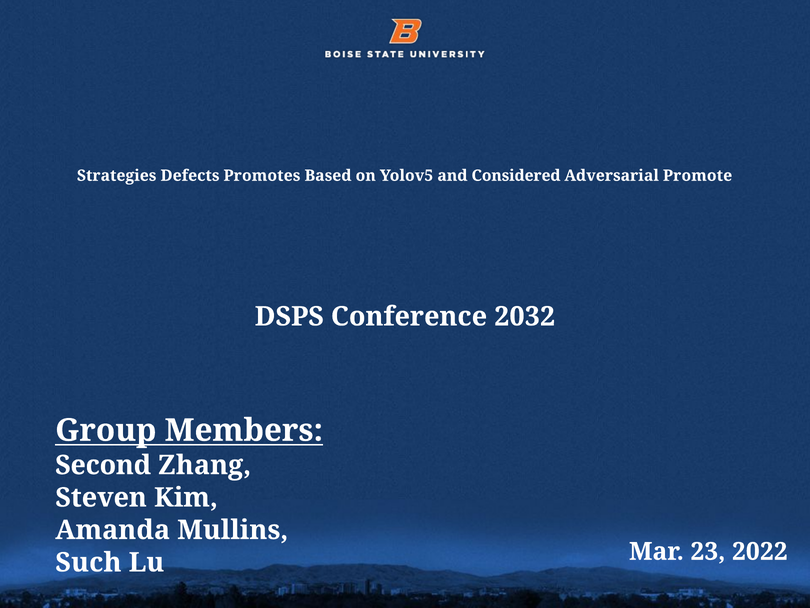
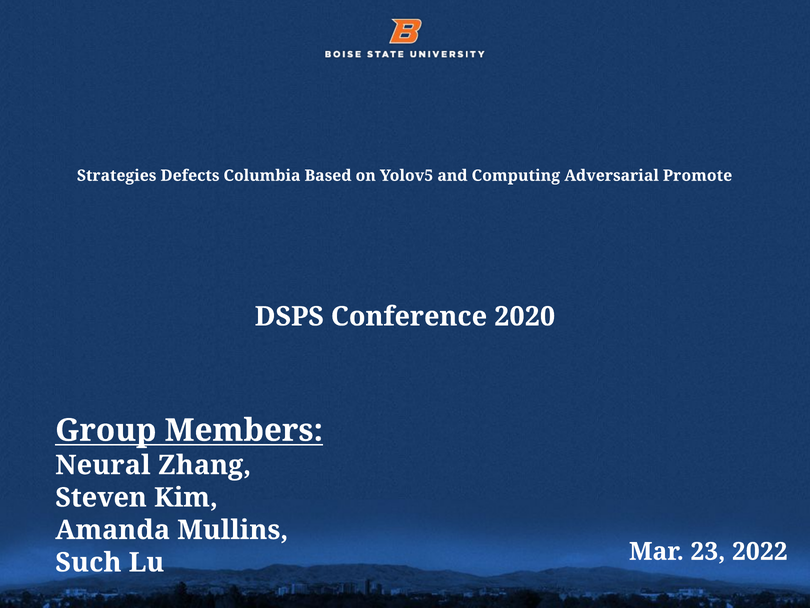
Promotes: Promotes -> Columbia (262, 175)
Considered: Considered -> Computing (516, 175)
2032: 2032 -> 2020 (525, 316)
Second: Second -> Neural (103, 465)
